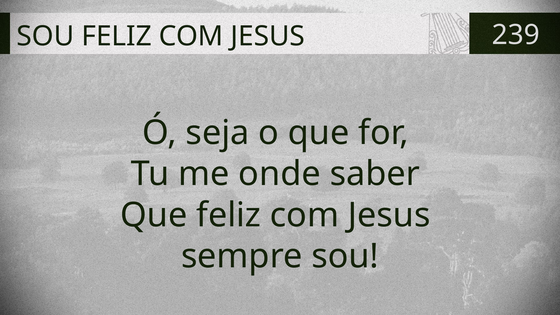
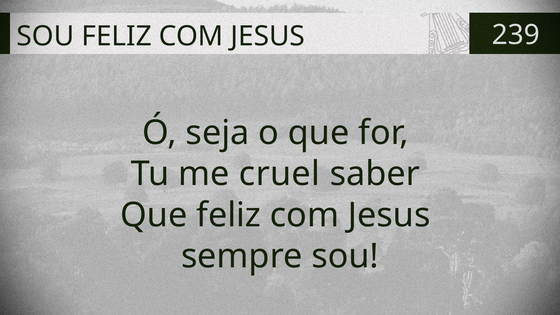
onde: onde -> cruel (280, 174)
